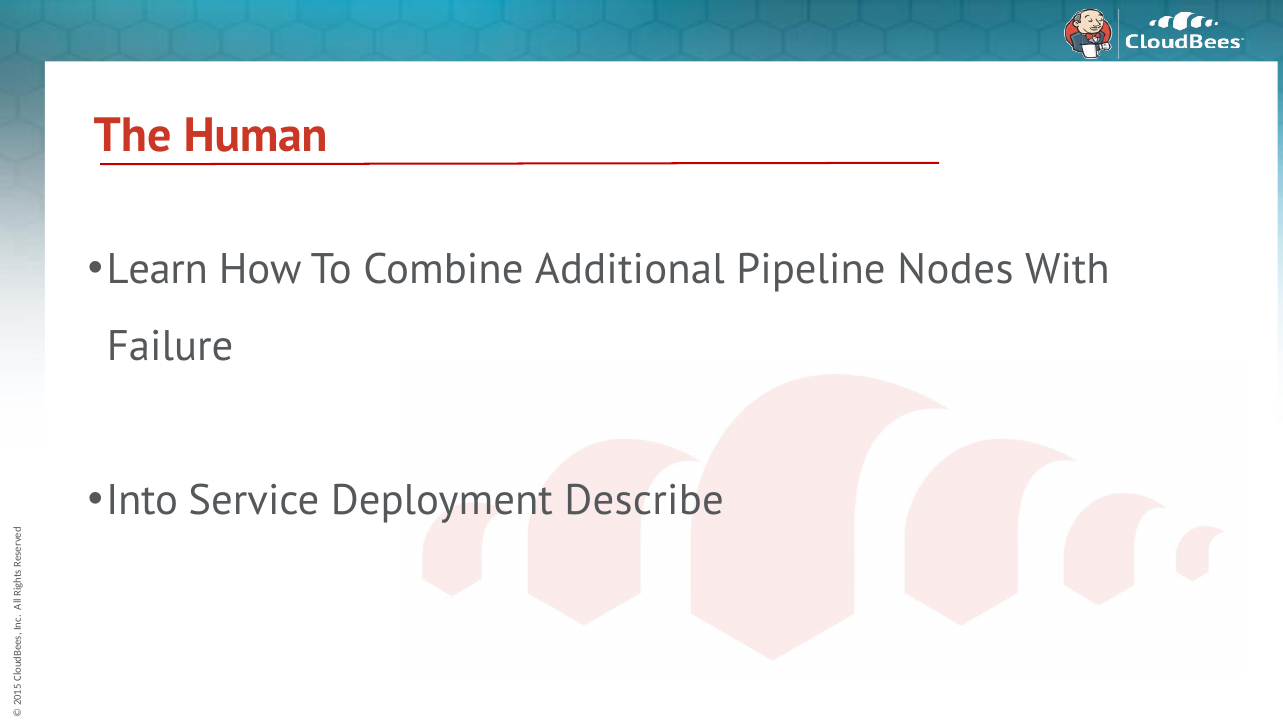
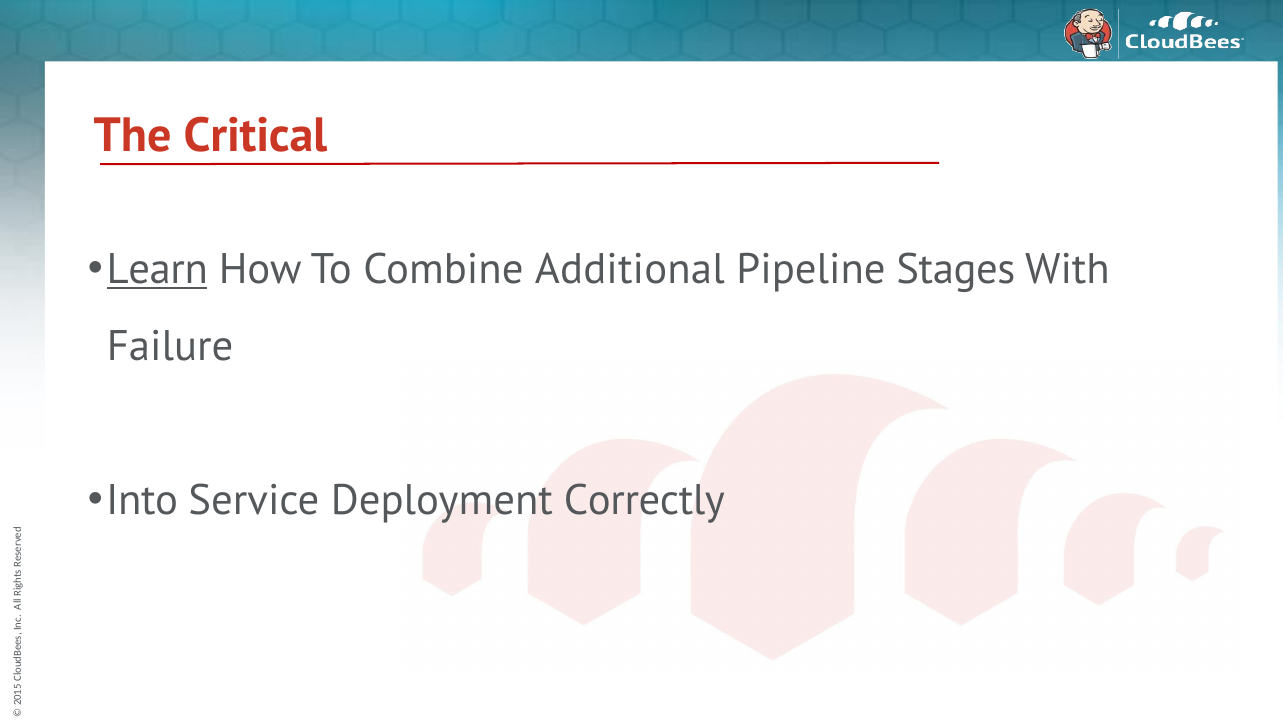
Human: Human -> Critical (256, 135)
Learn underline: none -> present (157, 270)
Nodes: Nodes -> Stages (956, 270)
Describe: Describe -> Correctly (644, 500)
